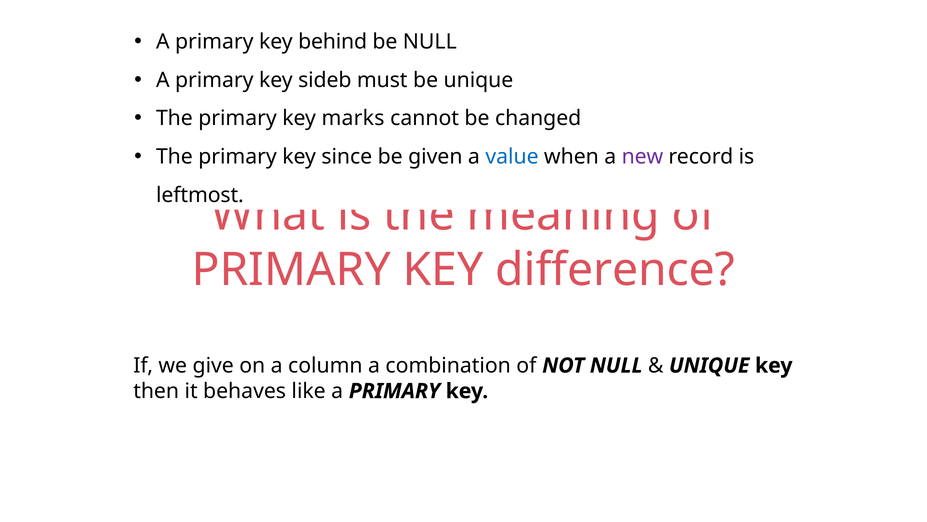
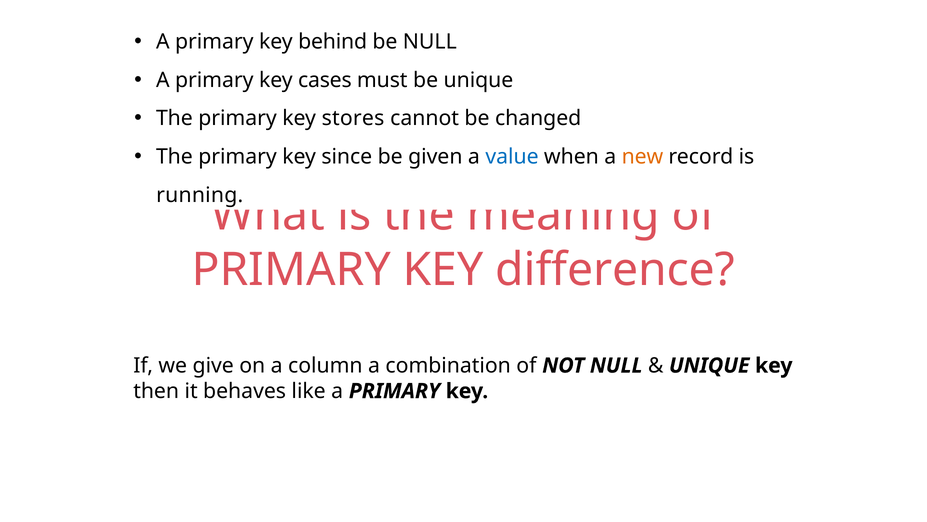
sideb: sideb -> cases (325, 80)
marks: marks -> stores (353, 118)
new colour: purple -> orange (642, 157)
leftmost: leftmost -> running (200, 195)
